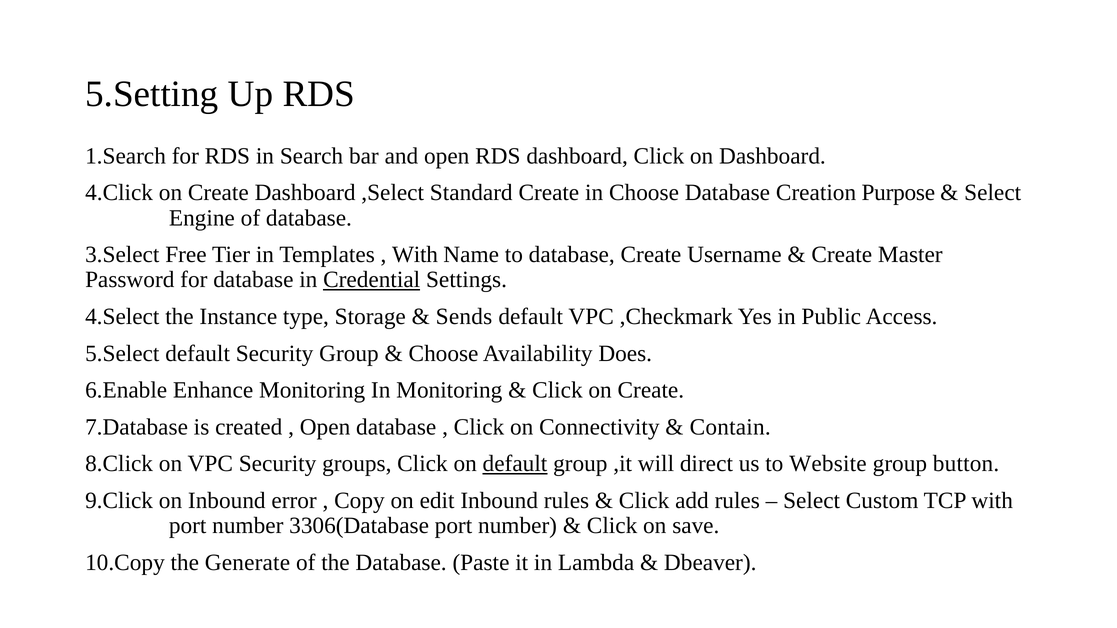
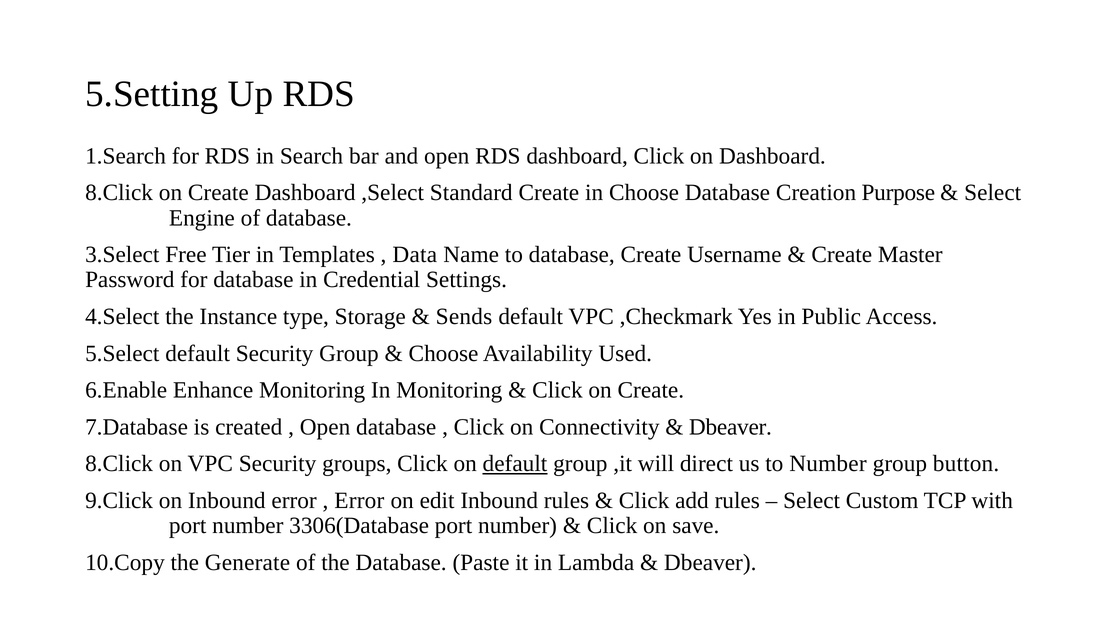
4.Click: 4.Click -> 8.Click (119, 193)
With: With -> Data (415, 255)
Credential underline: present -> none (372, 280)
Does: Does -> Used (625, 354)
Contain: Contain -> Dbeaver (730, 427)
to Website: Website -> Number (828, 464)
Copy: Copy -> Error (359, 501)
